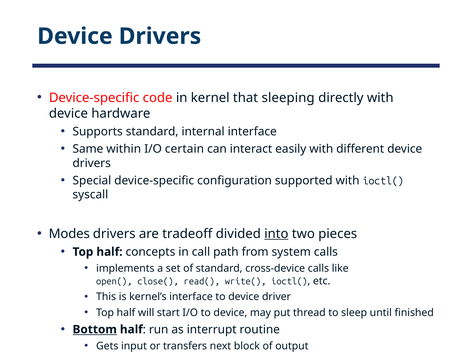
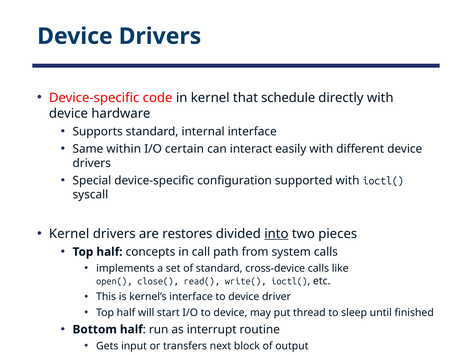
that sleeping: sleeping -> schedule (288, 98)
Modes: Modes -> Kernel (69, 234)
tradeoff: tradeoff -> restores (187, 234)
Bottom underline: present -> none (95, 329)
